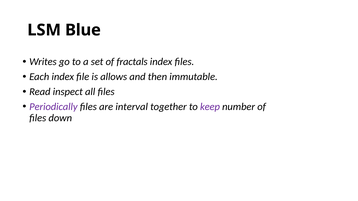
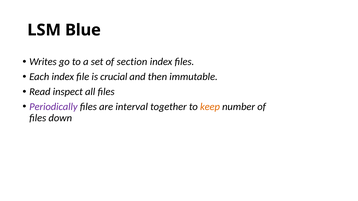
fractals: fractals -> section (132, 62)
allows: allows -> crucial (114, 77)
keep colour: purple -> orange (210, 107)
